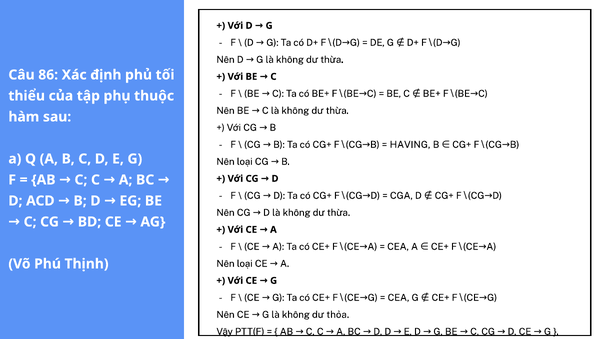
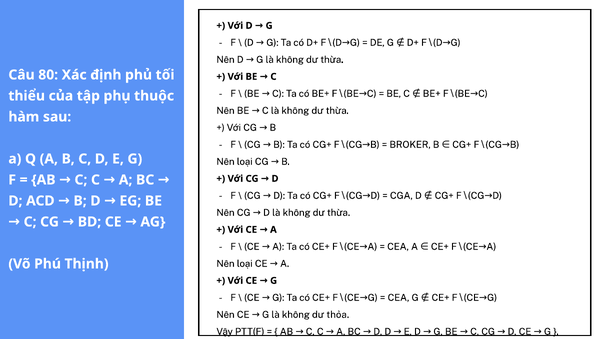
86: 86 -> 80 (48, 75)
HAVING: HAVING -> BROKER (410, 145)
